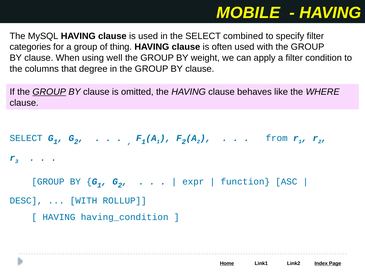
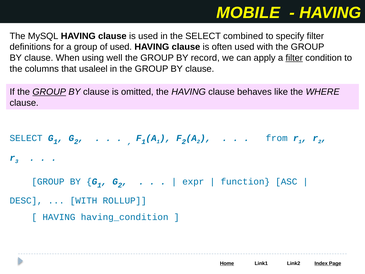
categories: categories -> definitions (30, 47)
of thing: thing -> used (121, 47)
weight: weight -> record (205, 58)
filter underline: none -> present (294, 58)
degree: degree -> usaleel (93, 69)
